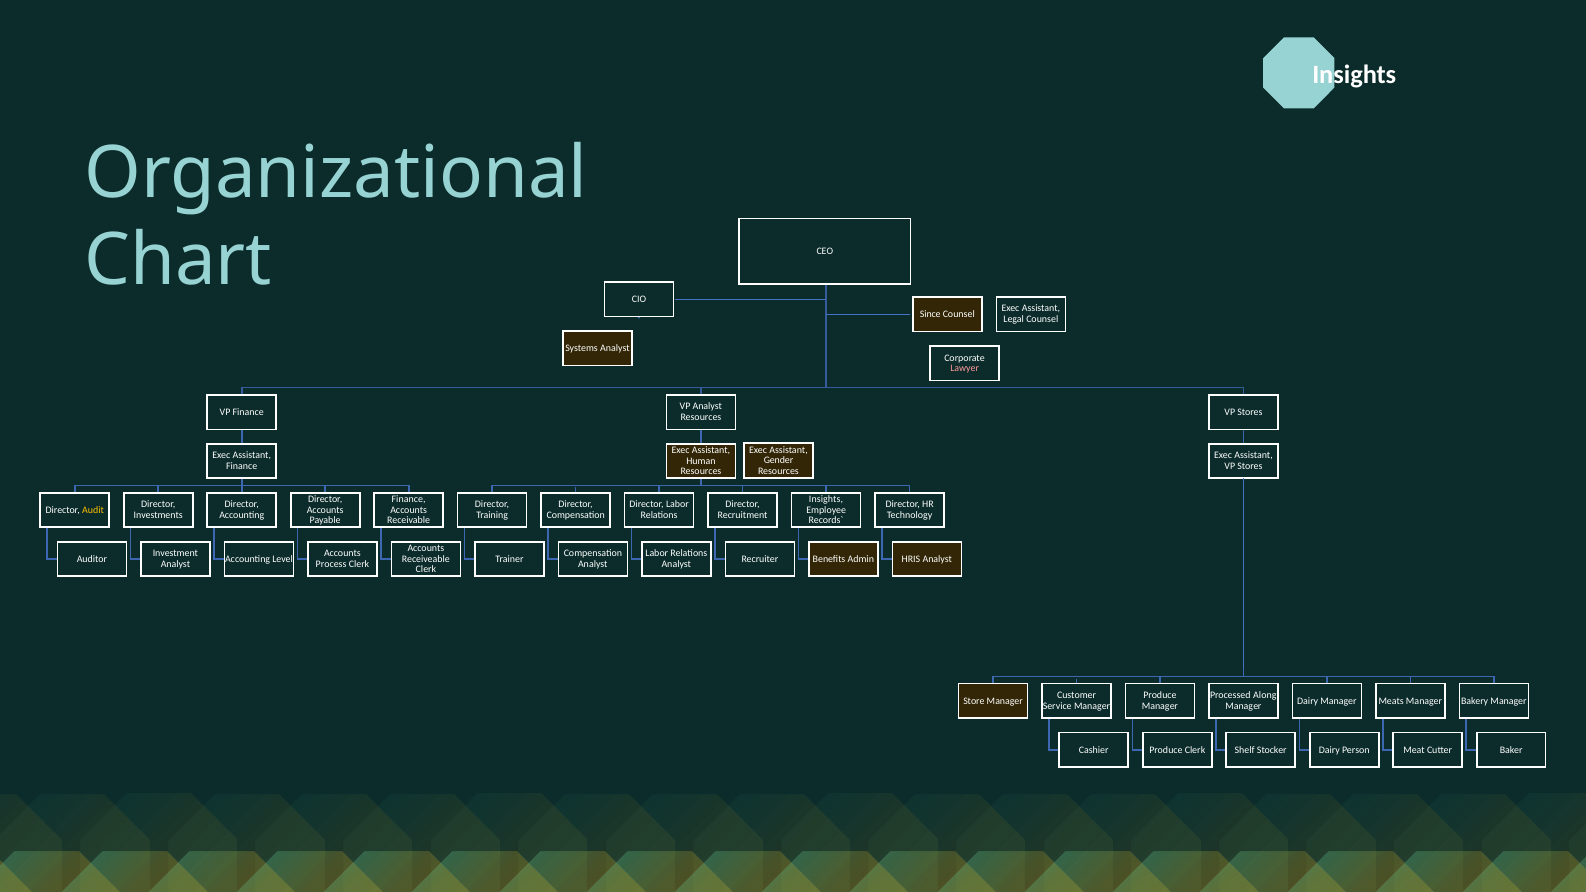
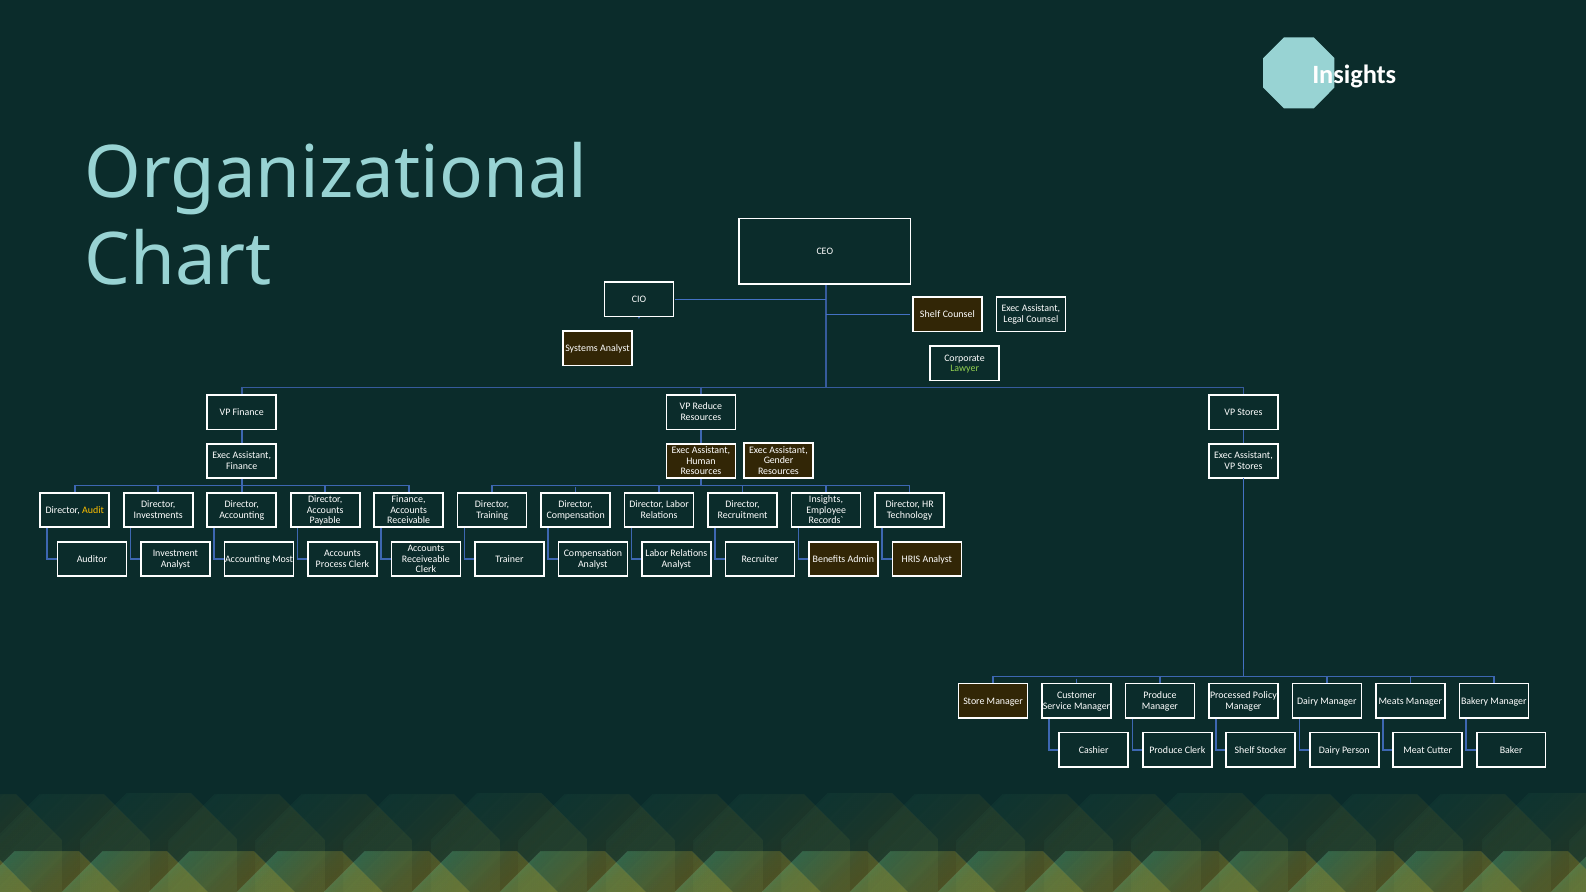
Since: Since -> Shelf (930, 314)
Lawyer colour: pink -> light green (965, 369)
VP Analyst: Analyst -> Reduce (707, 407)
Level: Level -> Most (283, 559)
Along: Along -> Policy (1265, 695)
